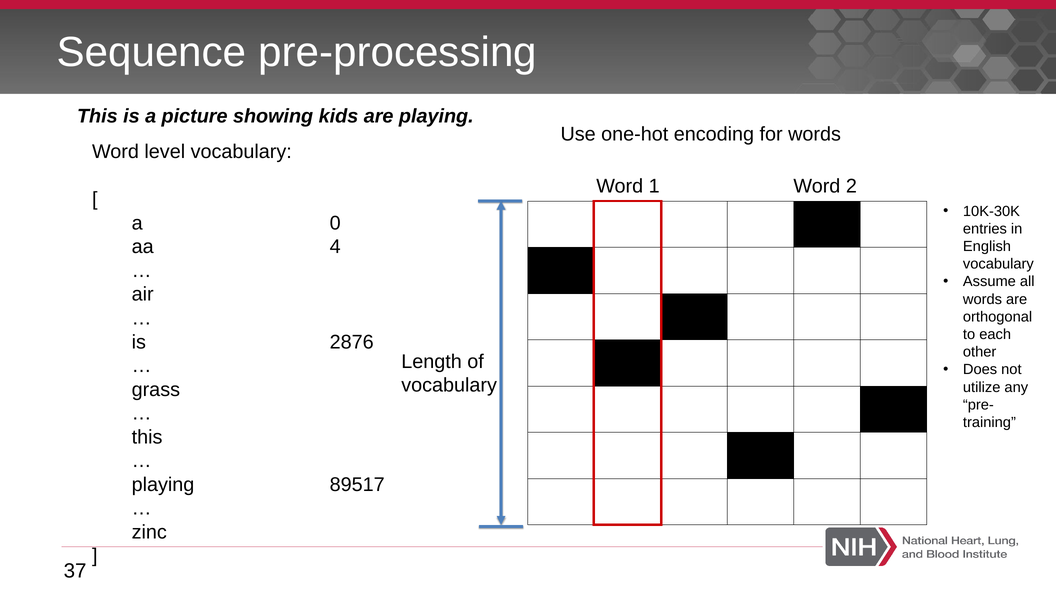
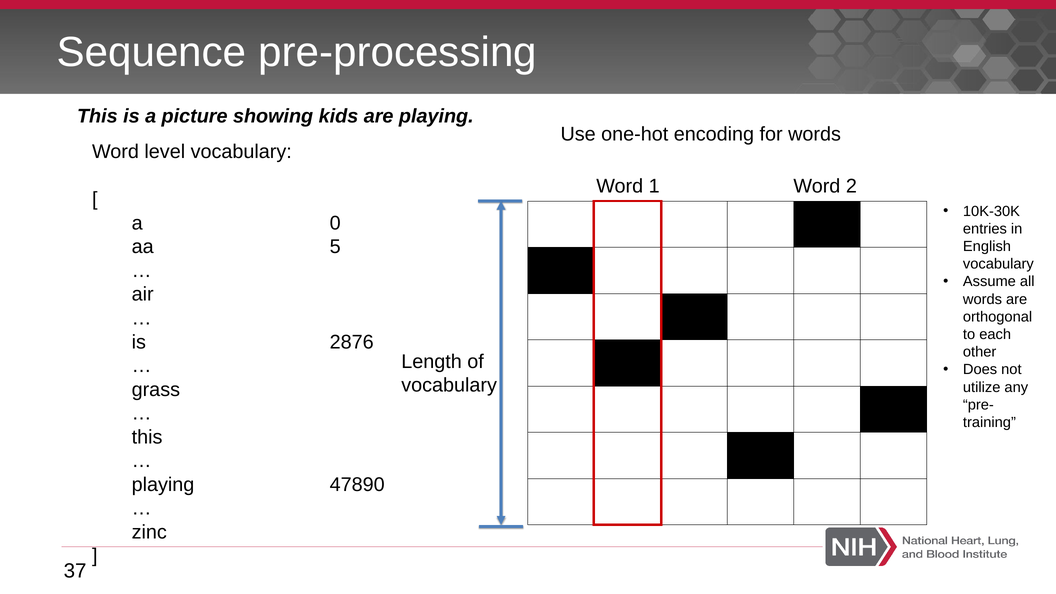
4: 4 -> 5 (335, 247)
89517: 89517 -> 47890 (357, 485)
